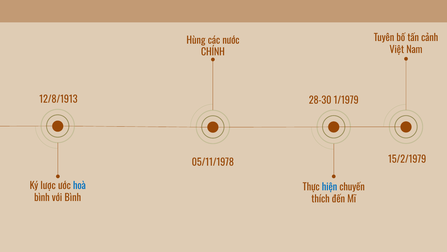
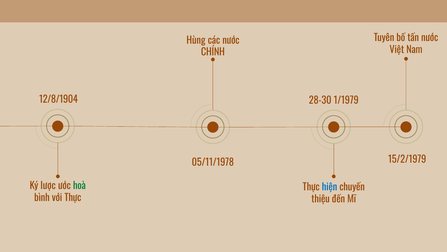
tấn cảnh: cảnh -> nước (430, 38)
12/8/1913: 12/8/1913 -> 12/8/1904 (58, 99)
hoà colour: blue -> green (79, 185)
với Bình: Bình -> Thực (73, 197)
thích: thích -> thiệu (321, 199)
